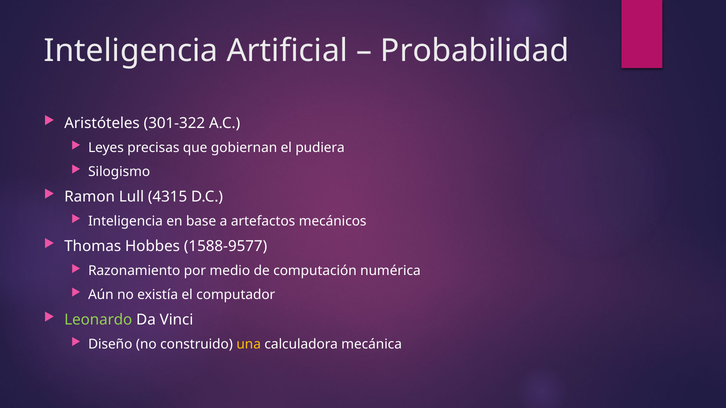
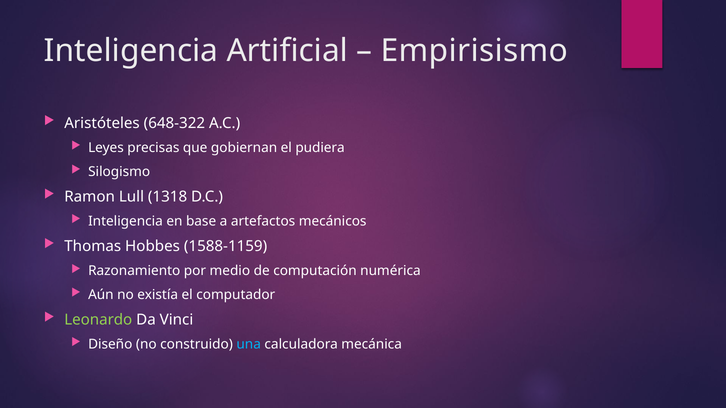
Probabilidad: Probabilidad -> Empirisismo (475, 51)
301-322: 301-322 -> 648-322 (174, 123)
4315: 4315 -> 1318 (168, 197)
1588-9577: 1588-9577 -> 1588-1159 (226, 246)
una colour: yellow -> light blue (249, 345)
